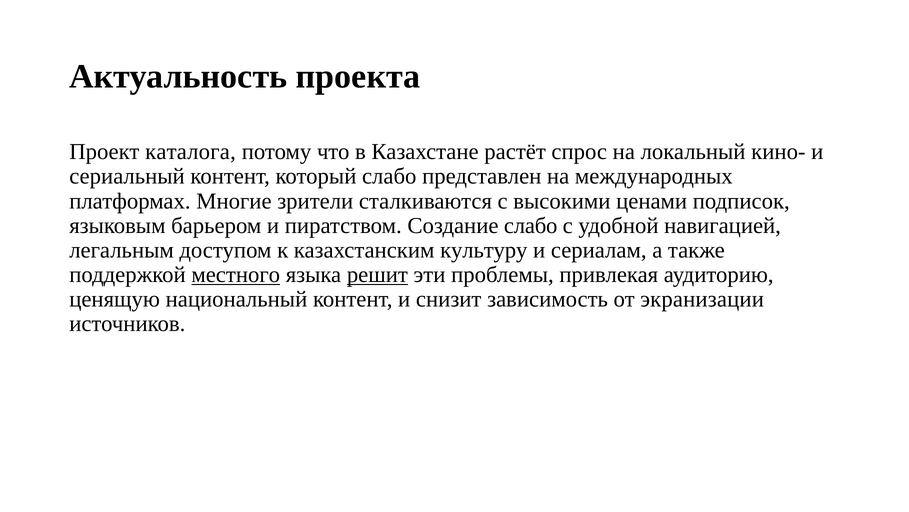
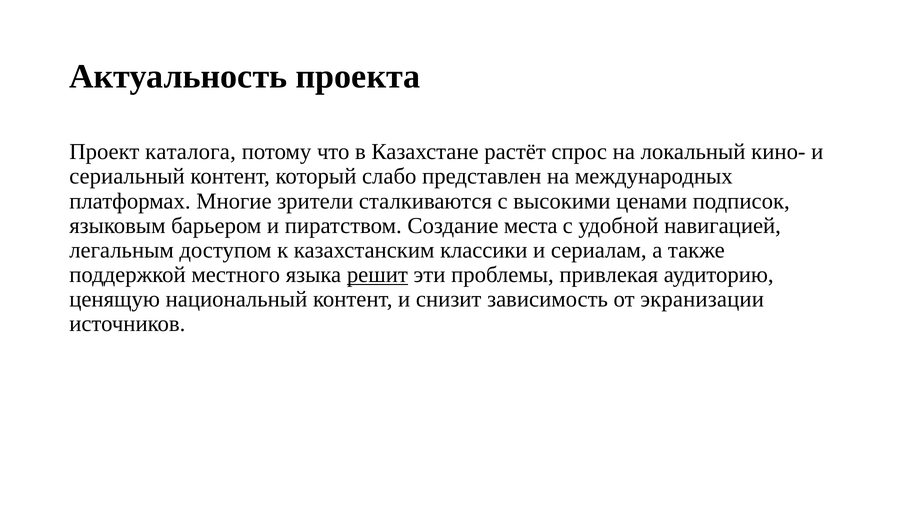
Создание слабо: слабо -> места (531, 225)
культуру: культуру -> классики (484, 250)
местного underline: present -> none (236, 274)
